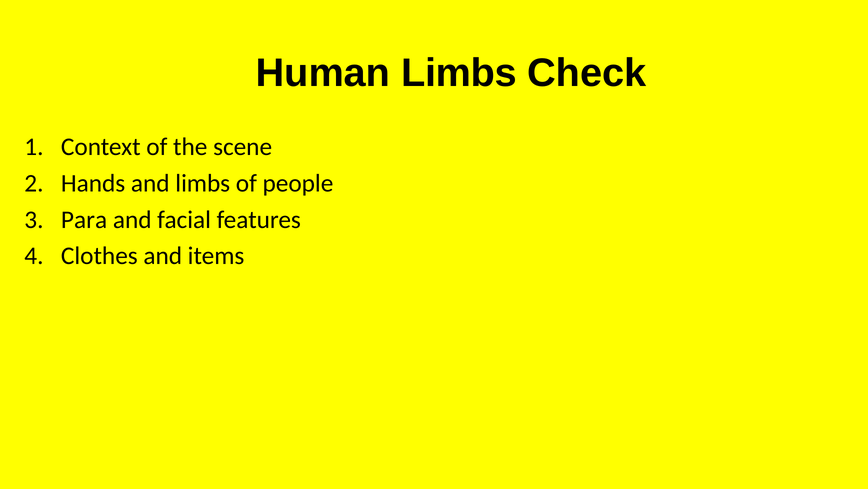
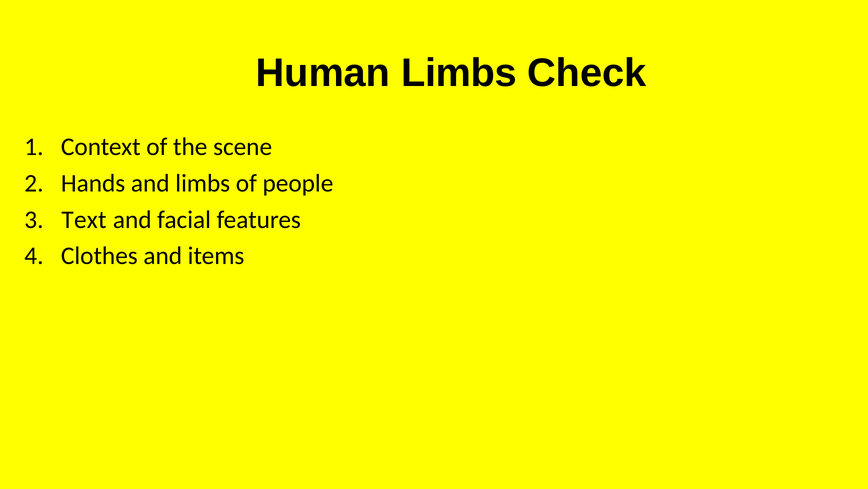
Para: Para -> Text (84, 219)
